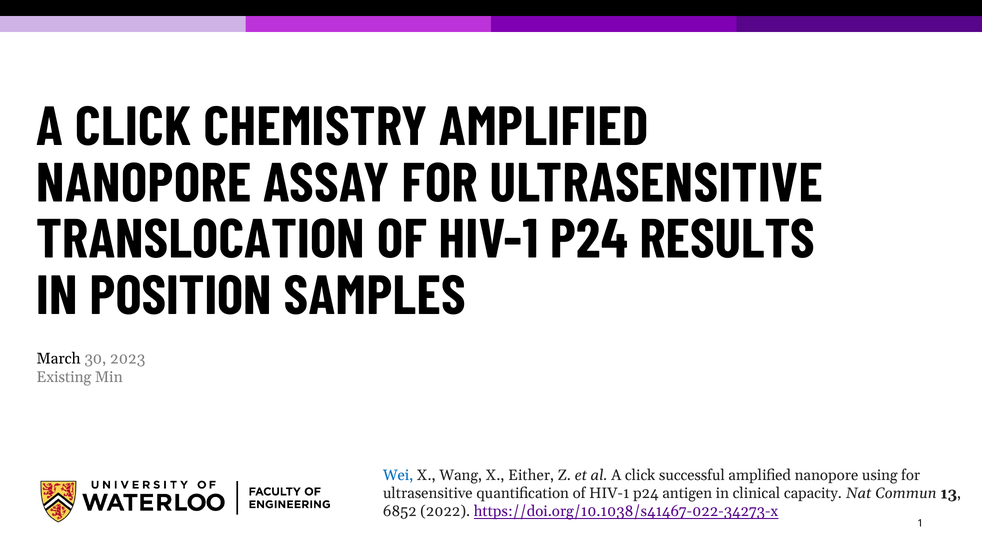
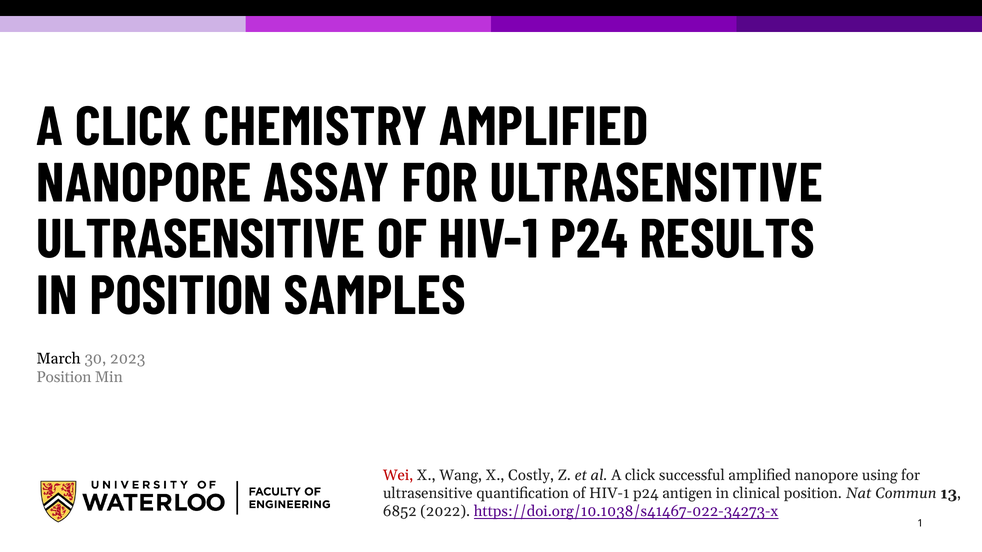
TRANSLOCATION: TRANSLOCATION -> ULTRASENSITIVE (201, 240)
Existing: Existing -> Position (64, 377)
Wei colour: blue -> red (398, 476)
Either: Either -> Costly (531, 476)
clinical capacity: capacity -> position (813, 494)
